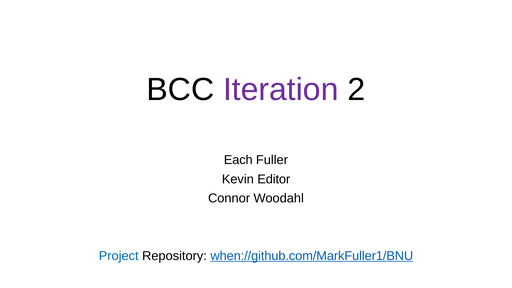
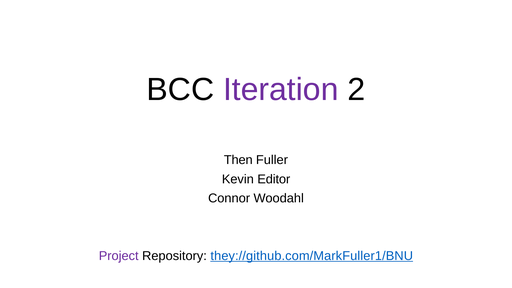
Each: Each -> Then (238, 160)
Project colour: blue -> purple (119, 256)
when://github.com/MarkFuller1/BNU: when://github.com/MarkFuller1/BNU -> they://github.com/MarkFuller1/BNU (312, 256)
